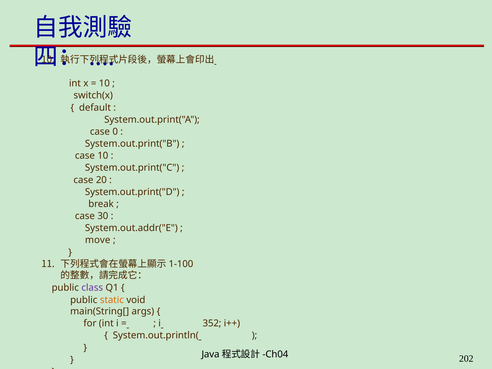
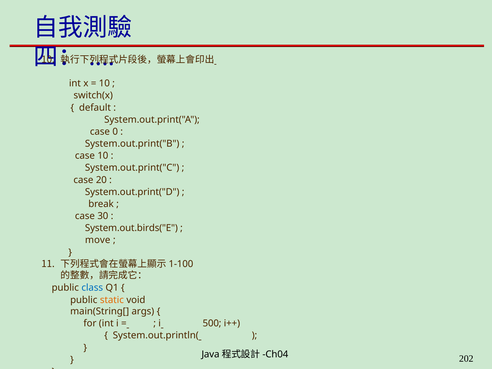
System.out.addr("E: System.out.addr("E -> System.out.birds("E (131, 228)
class colour: purple -> blue (92, 288)
352: 352 -> 500 (212, 323)
